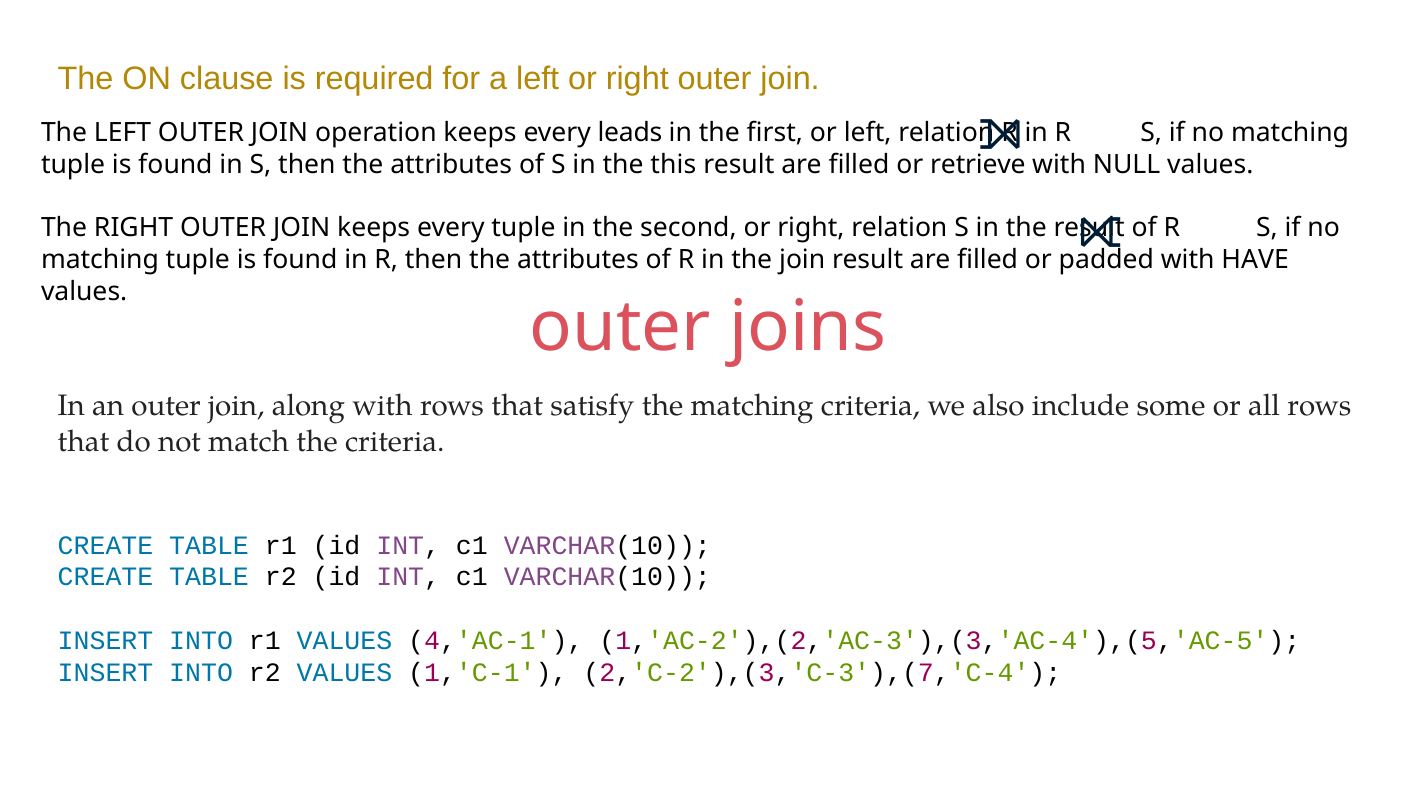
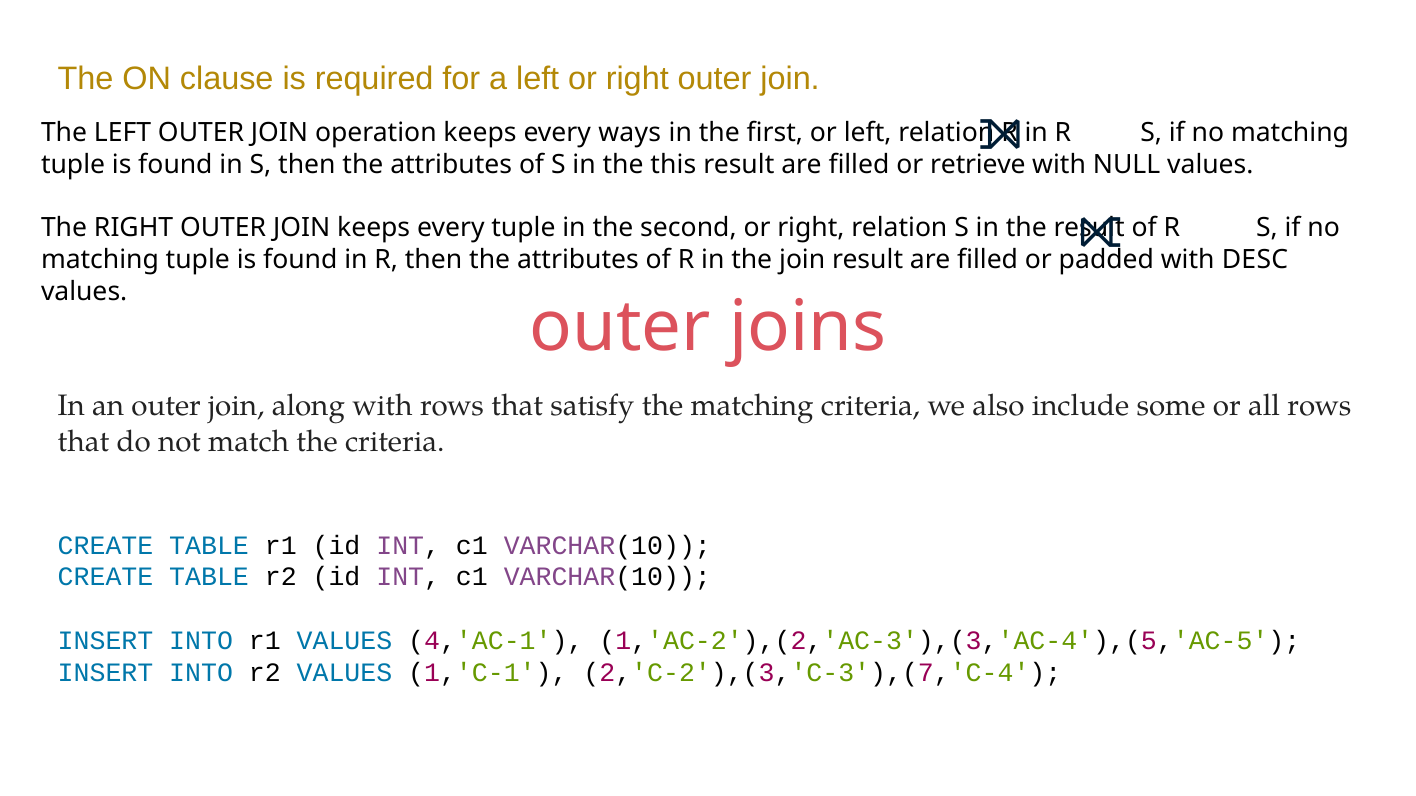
leads: leads -> ways (630, 133)
HAVE: HAVE -> DESC (1255, 260)
